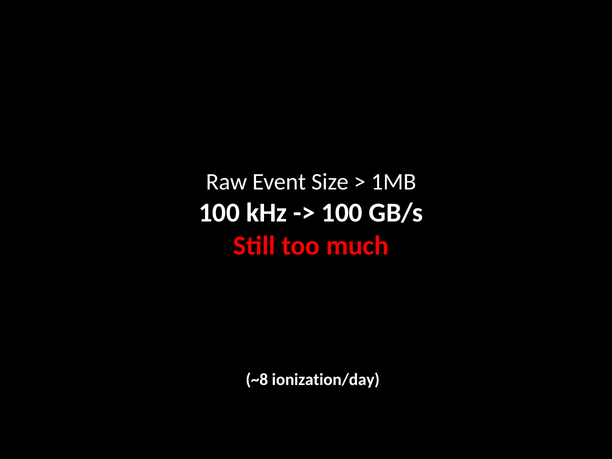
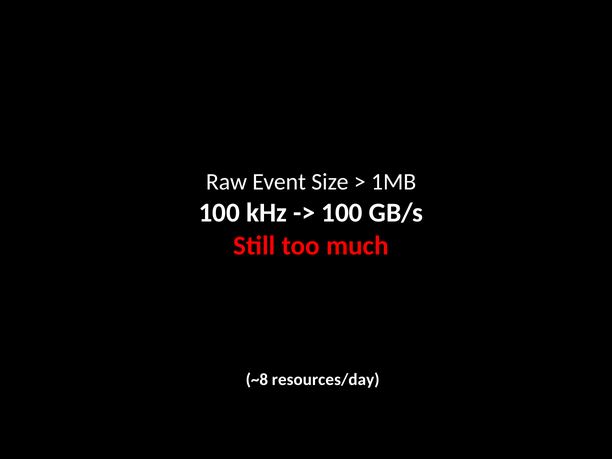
ionization/day: ionization/day -> resources/day (326, 379)
